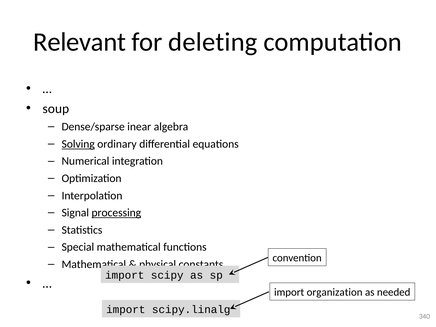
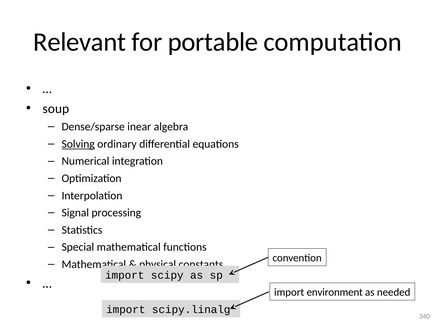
deleting: deleting -> portable (213, 42)
processing underline: present -> none (116, 213)
organization: organization -> environment (335, 292)
